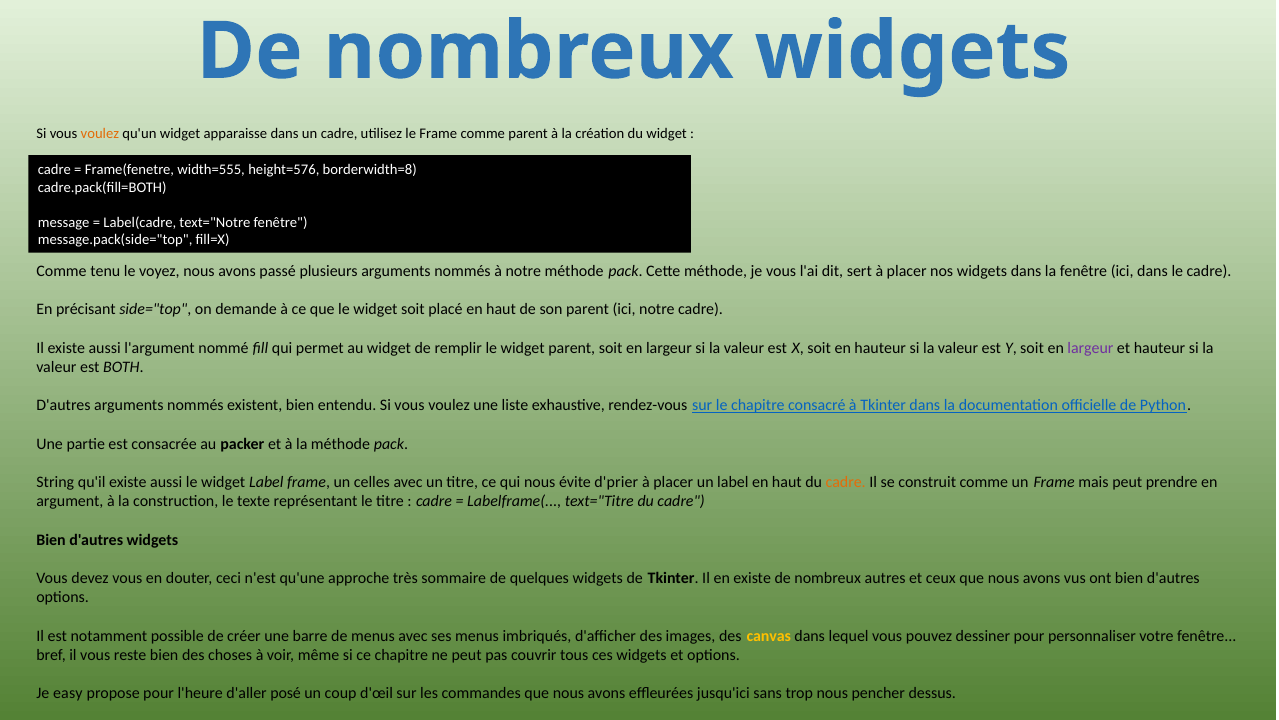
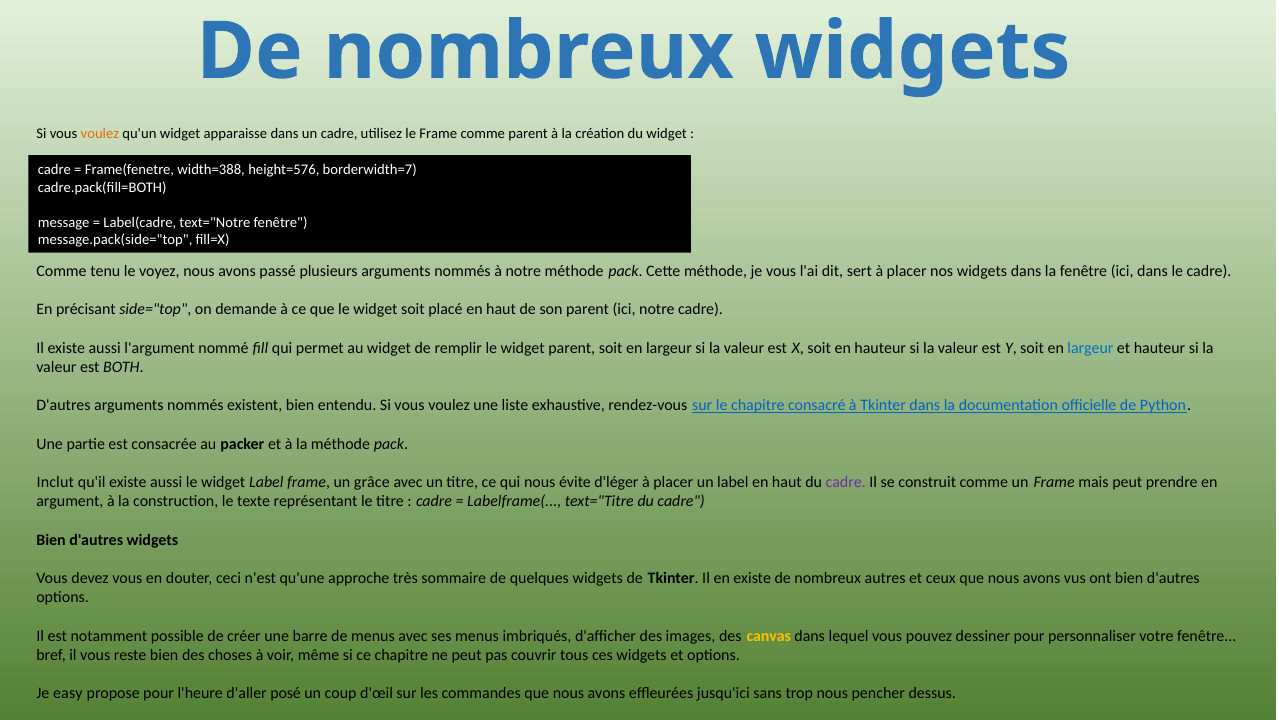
width=555: width=555 -> width=388 (211, 169)
borderwidth=8: borderwidth=8 -> borderwidth=7 (370, 169)
largeur colour: purple -> blue (1090, 347)
String: String -> Inclut (55, 482)
celles: celles -> grâce (372, 482)
d'prier: d'prier -> d'léger (616, 482)
cadre colour: orange -> purple (846, 482)
